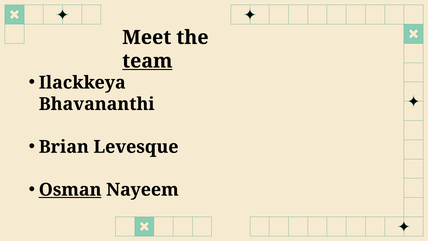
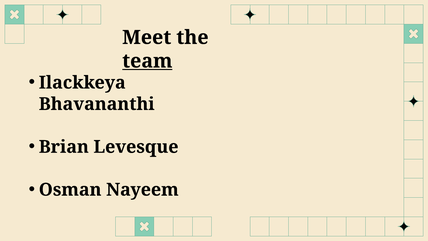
Osman underline: present -> none (70, 190)
